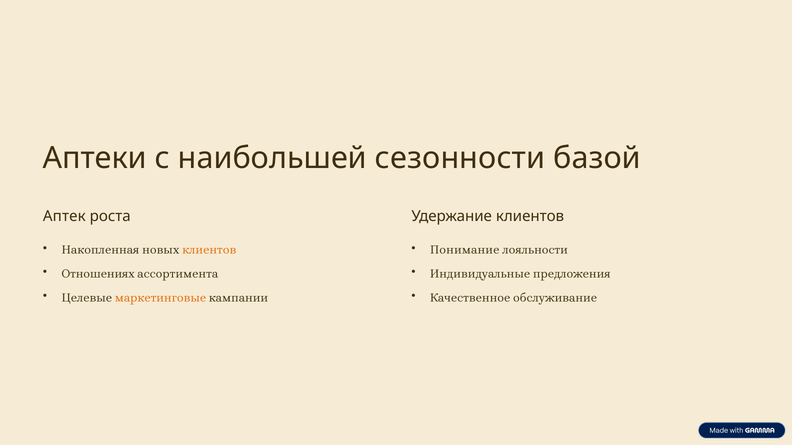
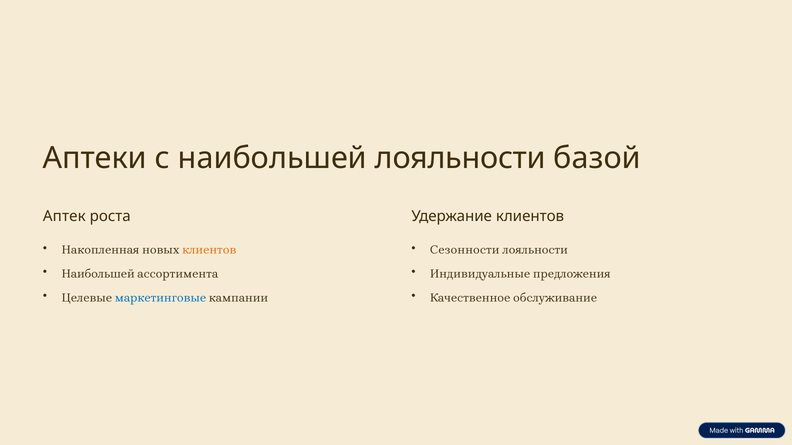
наибольшей сезонности: сезонности -> лояльности (460, 159)
Понимание: Понимание -> Сезонности (465, 250)
Отношениях: Отношениях -> Наибольшей (98, 274)
маркетинговые colour: orange -> blue (160, 298)
